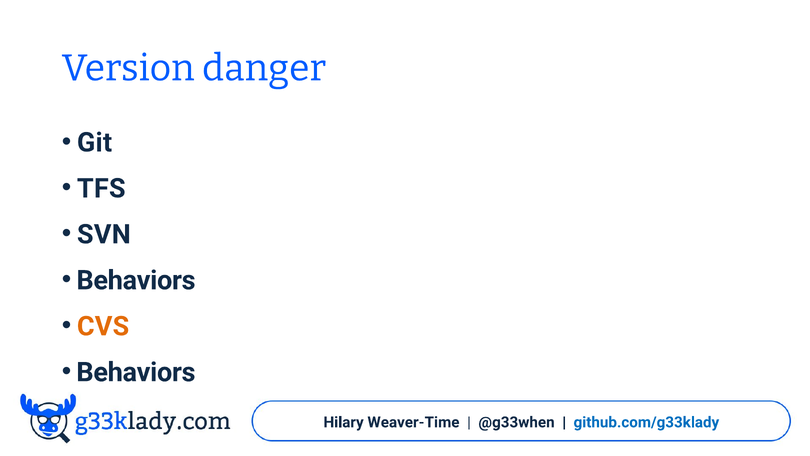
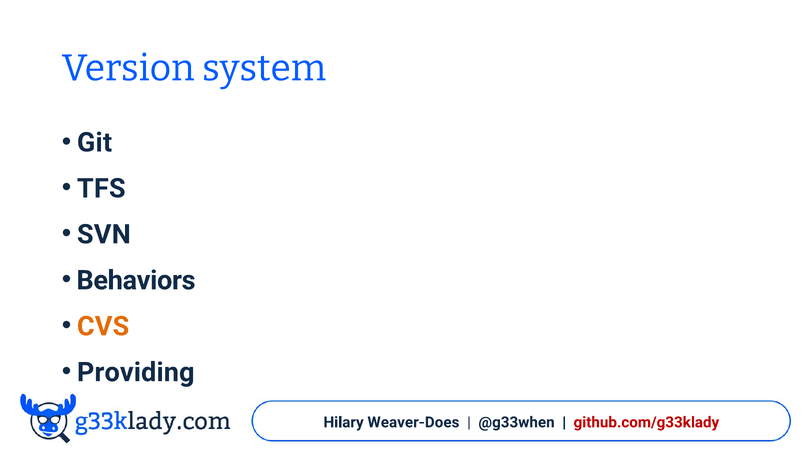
danger: danger -> system (264, 68)
Behaviors: Behaviors -> Providing (136, 372)
Weaver-Time: Weaver-Time -> Weaver-Does (413, 422)
github.com/g33klady colour: blue -> red (646, 422)
